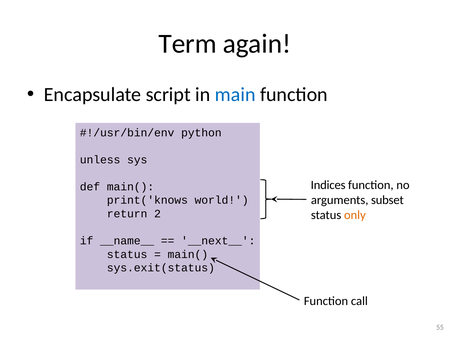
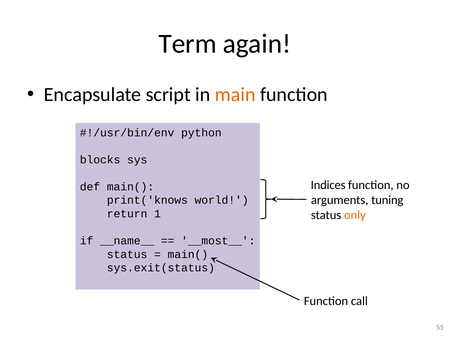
main colour: blue -> orange (235, 94)
unless: unless -> blocks (100, 159)
subset: subset -> tuning (387, 200)
2: 2 -> 1 (158, 213)
__next__: __next__ -> __most__ (218, 240)
